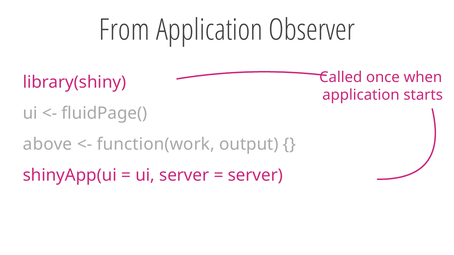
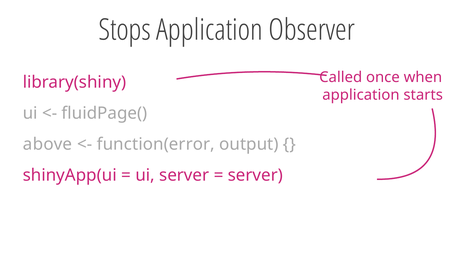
From: From -> Stops (125, 30)
function(work: function(work -> function(error (156, 144)
